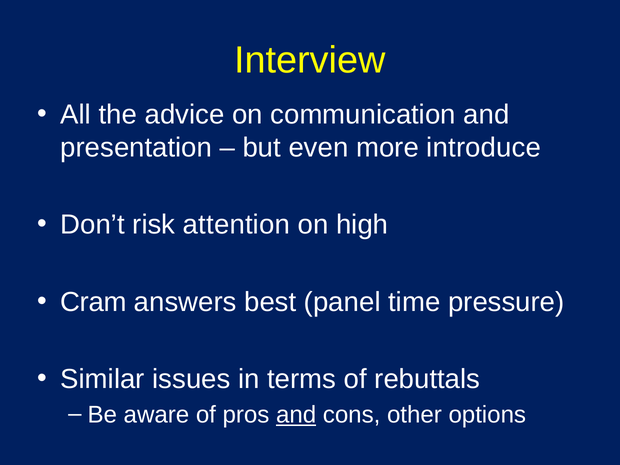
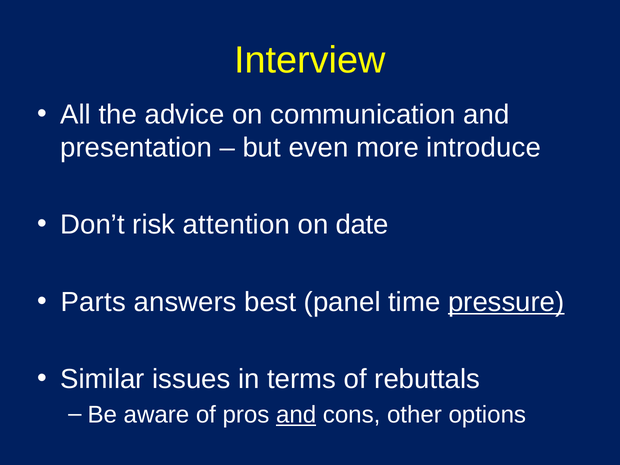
high: high -> date (362, 225)
Cram: Cram -> Parts (93, 302)
pressure underline: none -> present (506, 302)
